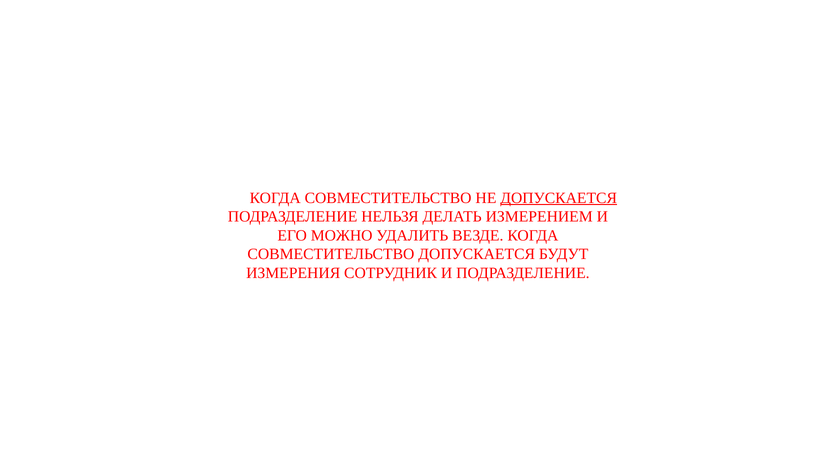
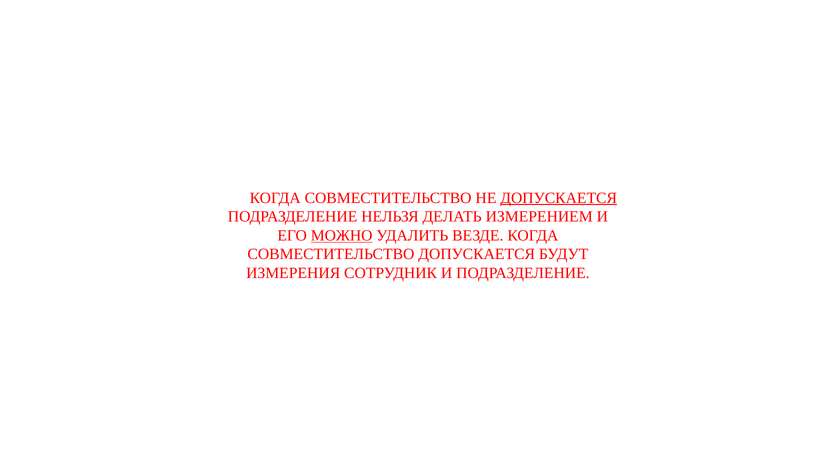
МОЖНО underline: none -> present (342, 236)
